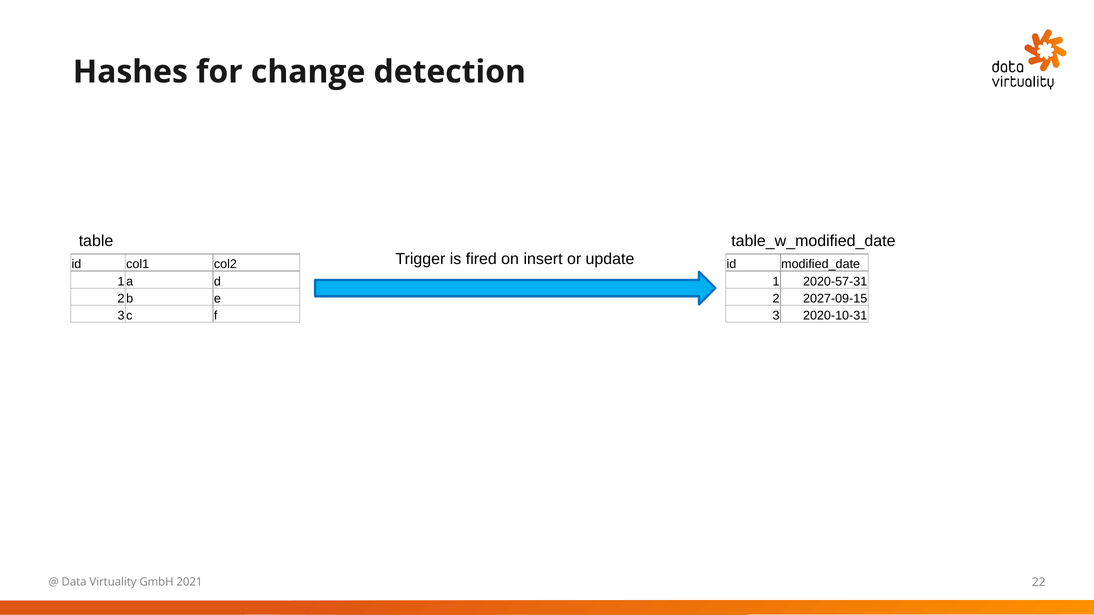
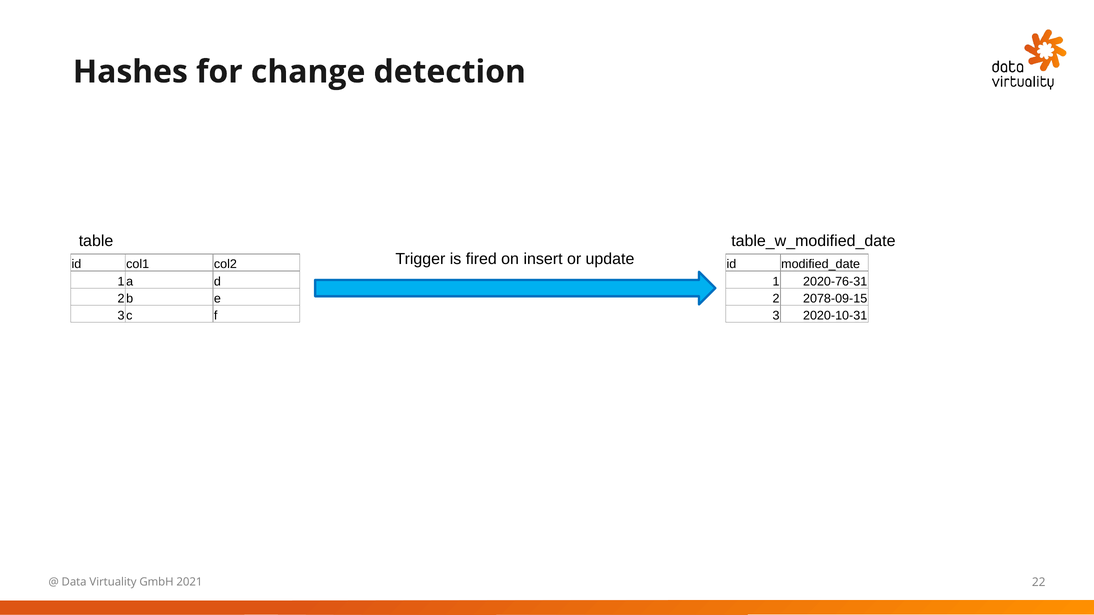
2020-57-31: 2020-57-31 -> 2020-76-31 (835, 282)
2027-09-15: 2027-09-15 -> 2078-09-15 (835, 299)
